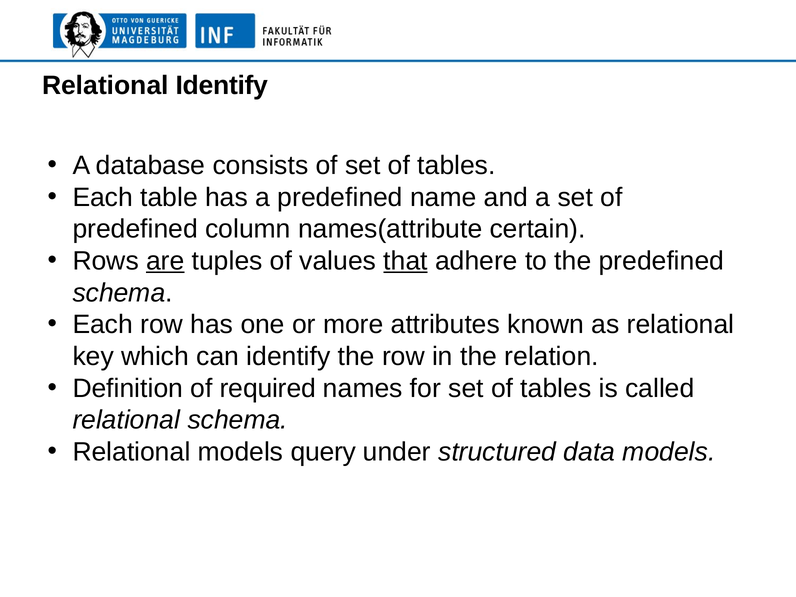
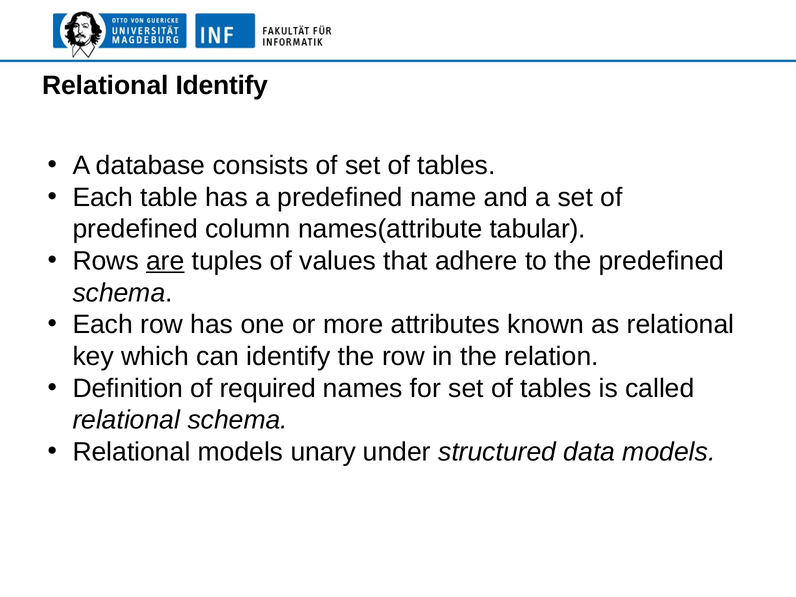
certain: certain -> tabular (538, 229)
that underline: present -> none (406, 261)
query: query -> unary (323, 452)
